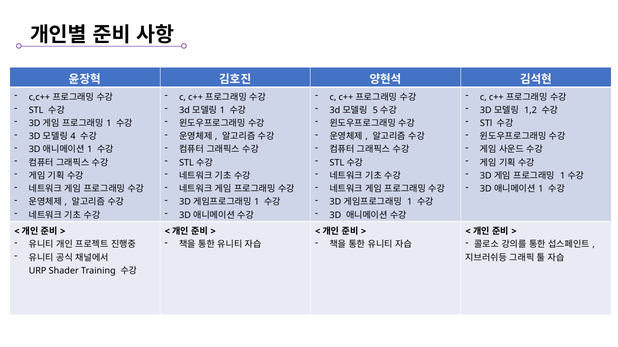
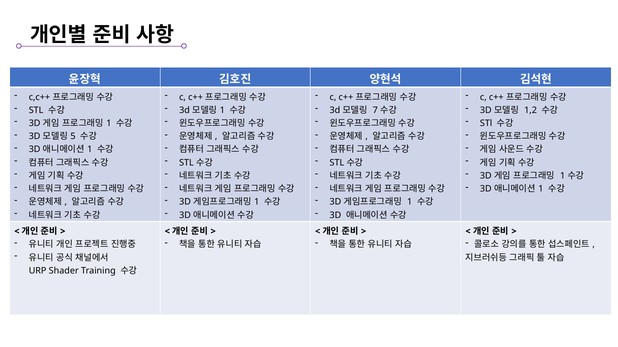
5: 5 -> 7 (375, 110)
4: 4 -> 5 (73, 137)
